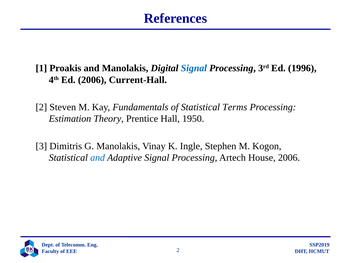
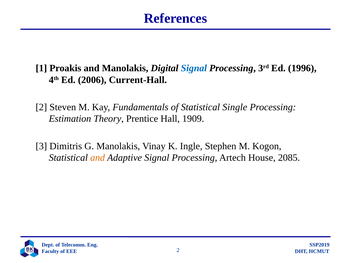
Terms: Terms -> Single (235, 107)
1950: 1950 -> 1909 (193, 119)
and colour: blue -> orange (98, 158)
House 2006: 2006 -> 2085 (289, 158)
